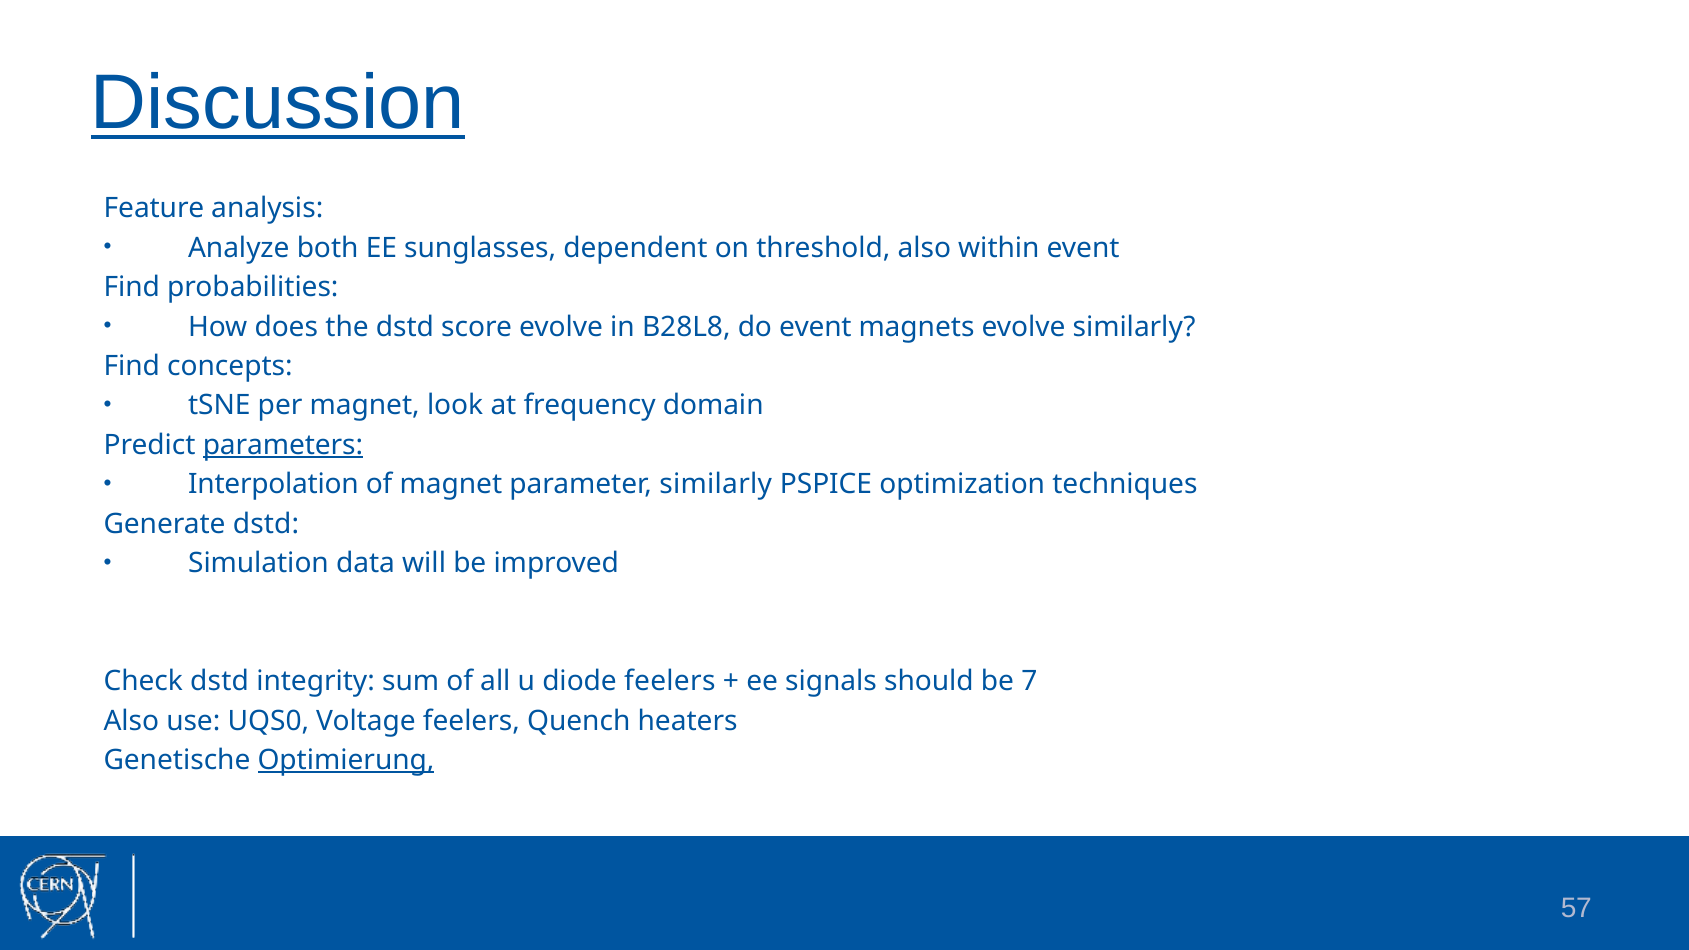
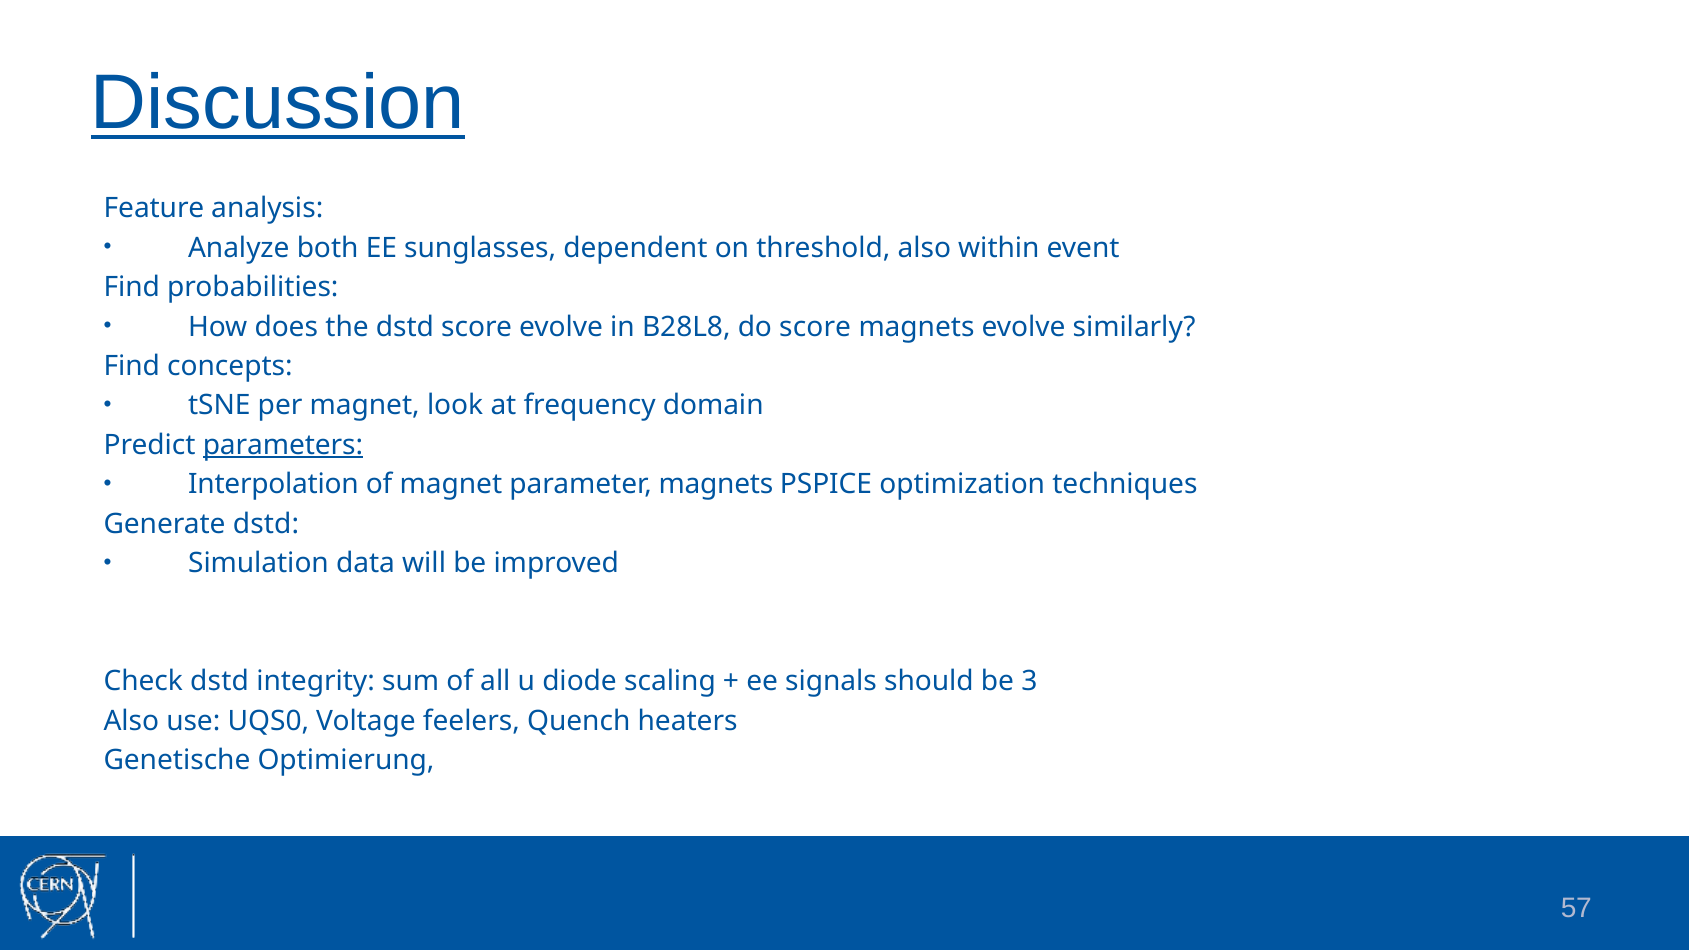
do event: event -> score (815, 327)
parameter similarly: similarly -> magnets (716, 484)
diode feelers: feelers -> scaling (670, 681)
7: 7 -> 3 (1029, 681)
Optimierung underline: present -> none (346, 760)
